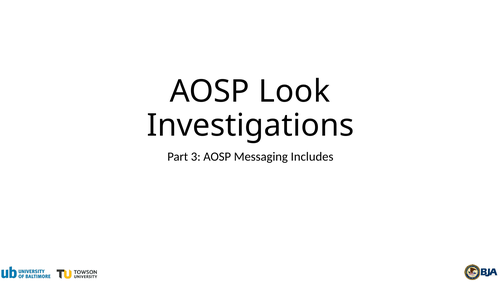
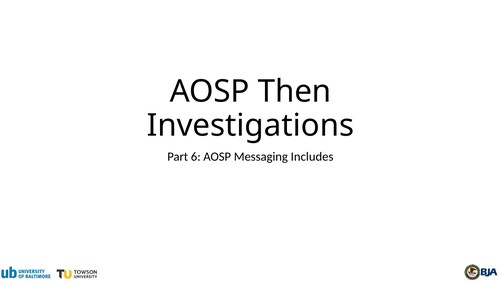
Look: Look -> Then (295, 91)
3: 3 -> 6 (196, 157)
